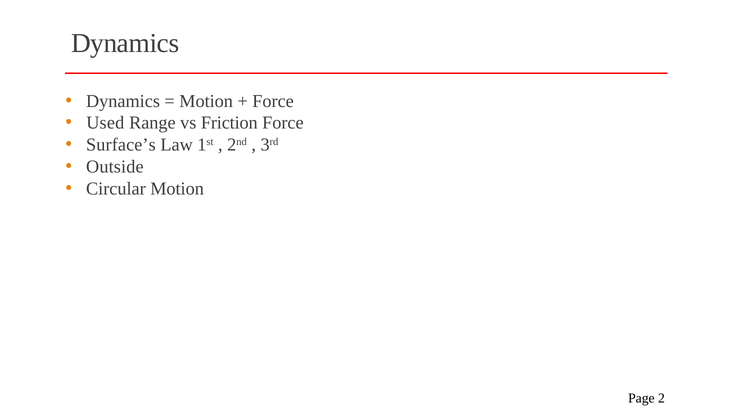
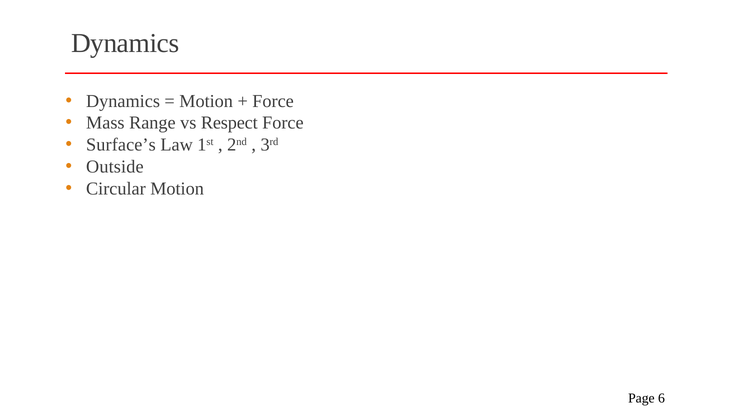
Used: Used -> Mass (105, 123)
Friction: Friction -> Respect (229, 123)
2: 2 -> 6 (662, 398)
